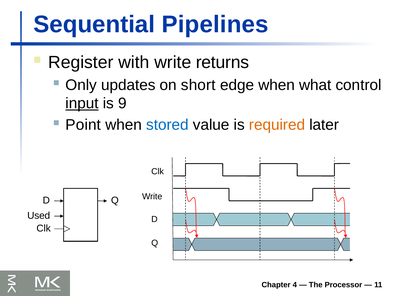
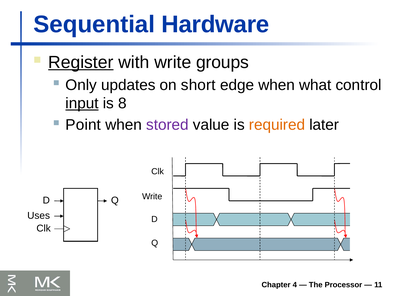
Pipelines: Pipelines -> Hardware (215, 24)
Register underline: none -> present (81, 62)
returns: returns -> groups (222, 62)
9: 9 -> 8 (122, 103)
stored colour: blue -> purple (167, 125)
Used: Used -> Uses (39, 215)
